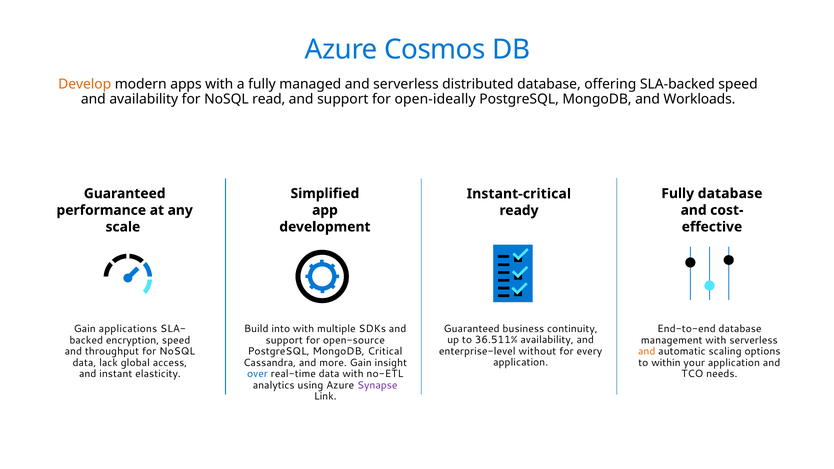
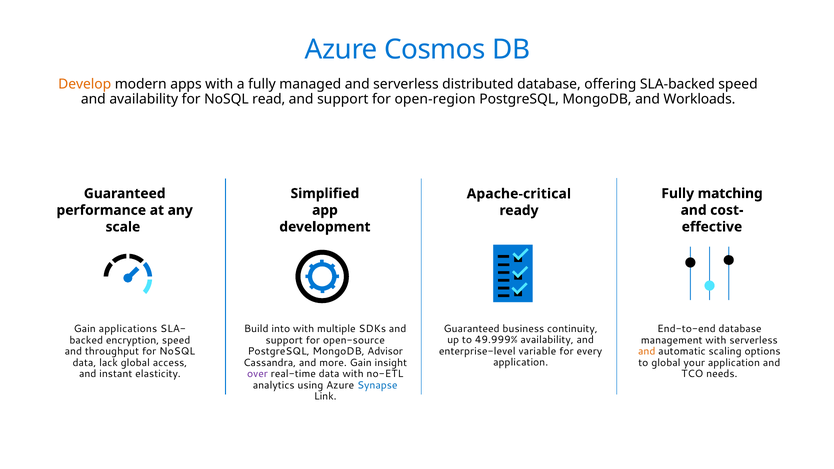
open-ideally: open-ideally -> open-region (435, 99)
Fully database: database -> matching (730, 194)
Instant-critical: Instant-critical -> Apache-critical (519, 194)
36.511%: 36.511% -> 49.999% (496, 340)
Critical: Critical -> Advisor (385, 351)
without: without -> variable (537, 351)
to within: within -> global (666, 363)
over colour: blue -> purple (258, 374)
Synapse colour: purple -> blue (377, 385)
